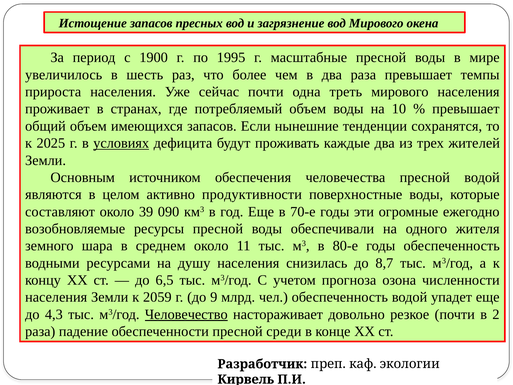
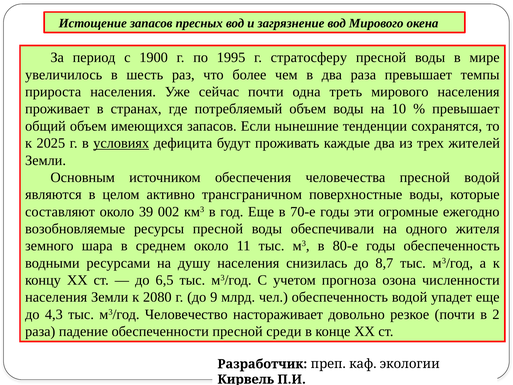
масштабные: масштабные -> стратосферу (309, 58)
продуктивности: продуктивности -> трансграничном (252, 194)
090: 090 -> 002 (169, 212)
2059: 2059 -> 2080 (157, 297)
Человечество underline: present -> none (186, 314)
